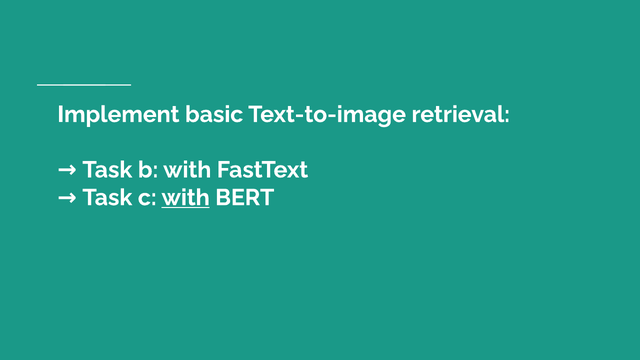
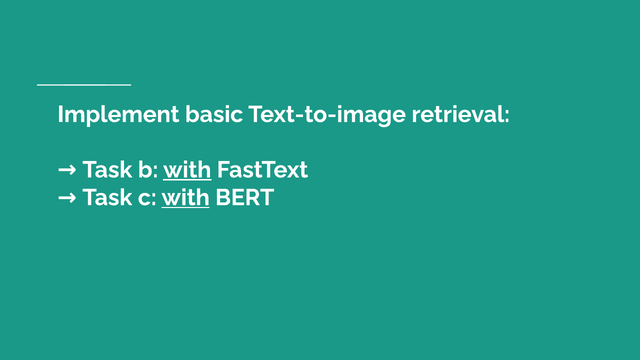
with underline: none -> present (187, 170)
